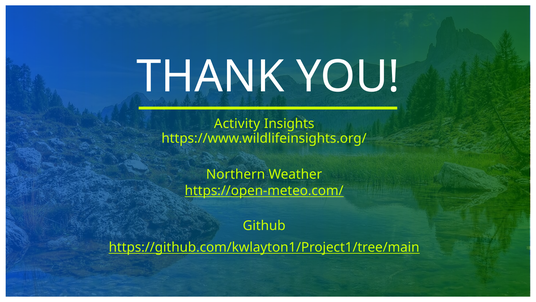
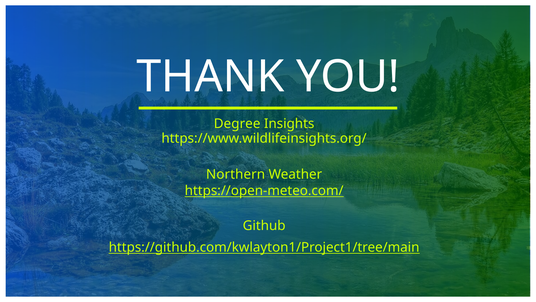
Activity: Activity -> Degree (237, 124)
